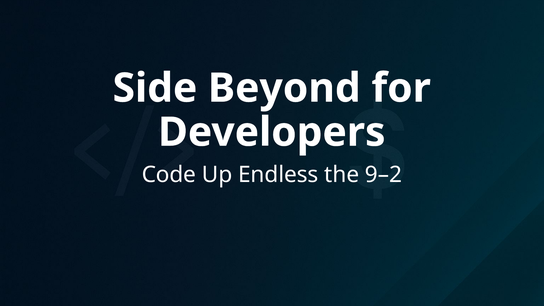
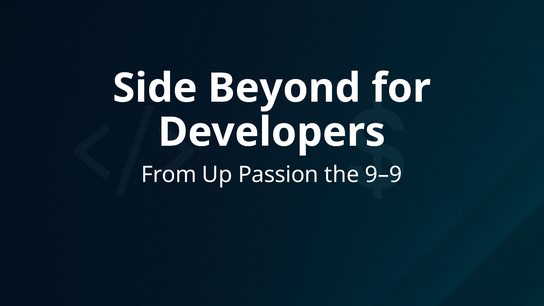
Code: Code -> From (169, 175)
Endless: Endless -> Passion (278, 175)
9–2: 9–2 -> 9–9 (384, 175)
